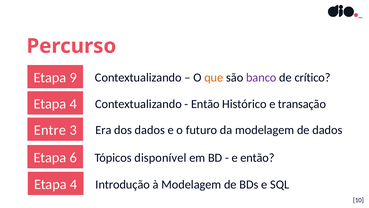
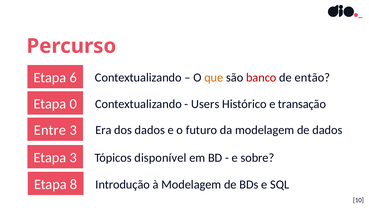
9: 9 -> 6 (73, 78)
banco colour: purple -> red (261, 77)
crítico: crítico -> então (312, 77)
4: 4 -> 0 (73, 104)
Então: Então -> Users (205, 104)
Etapa 6: 6 -> 3 (73, 157)
e então: então -> sobre (257, 157)
4: 4 -> 8 (74, 184)
